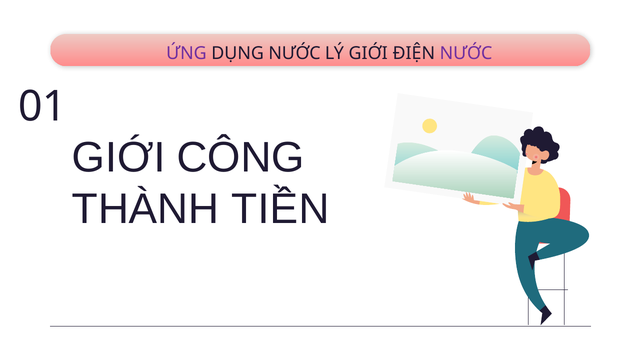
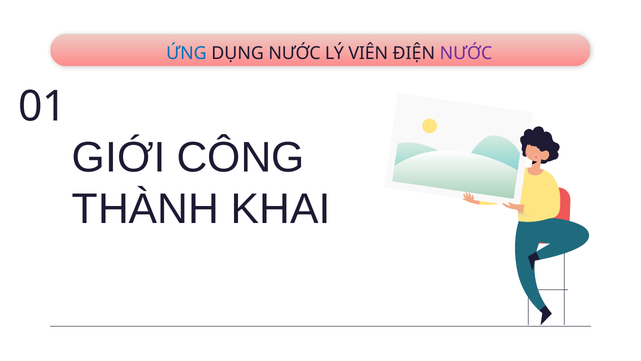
ỨNG colour: purple -> blue (186, 53)
LÝ GIỚI: GIỚI -> VIÊN (368, 53)
TIỀN: TIỀN -> KHAI (281, 209)
